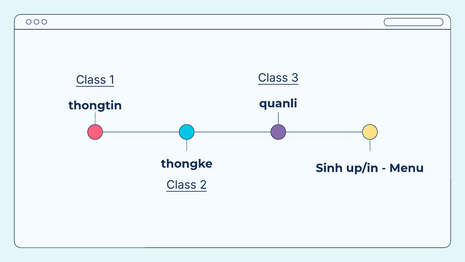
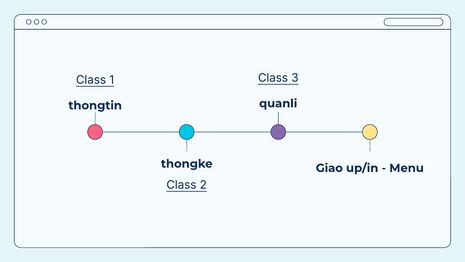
Sinh: Sinh -> Giao (329, 168)
